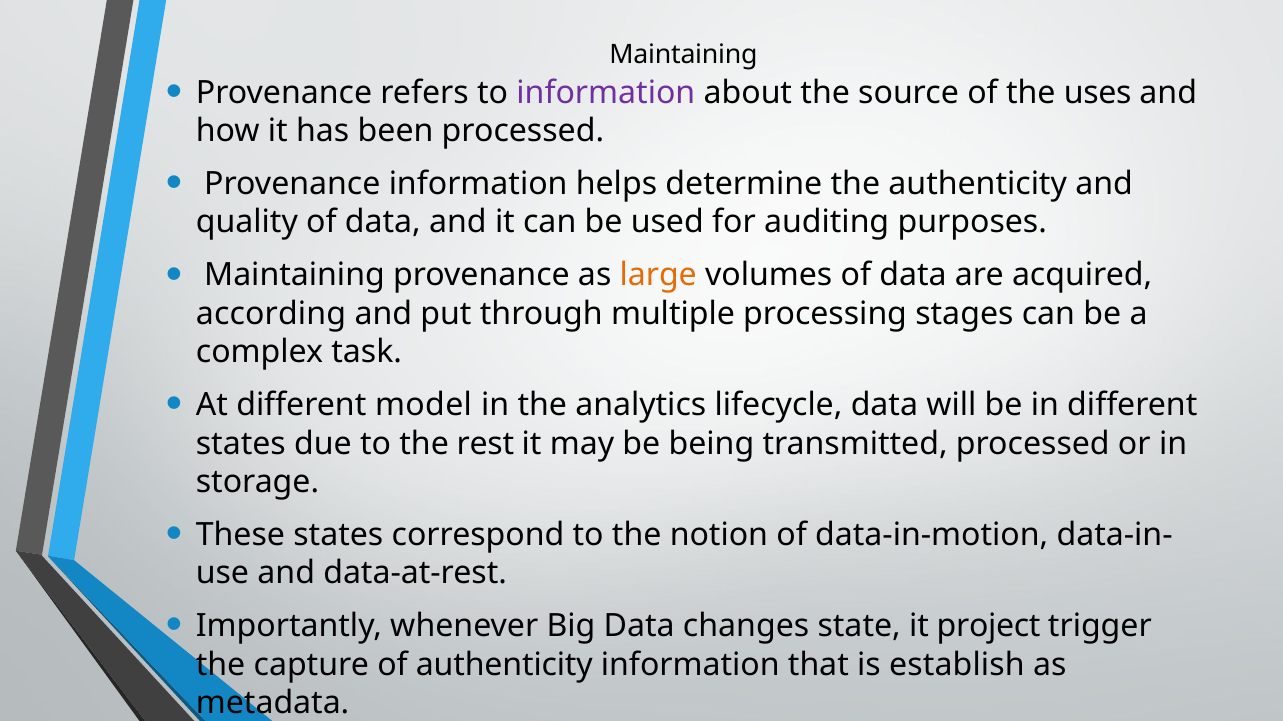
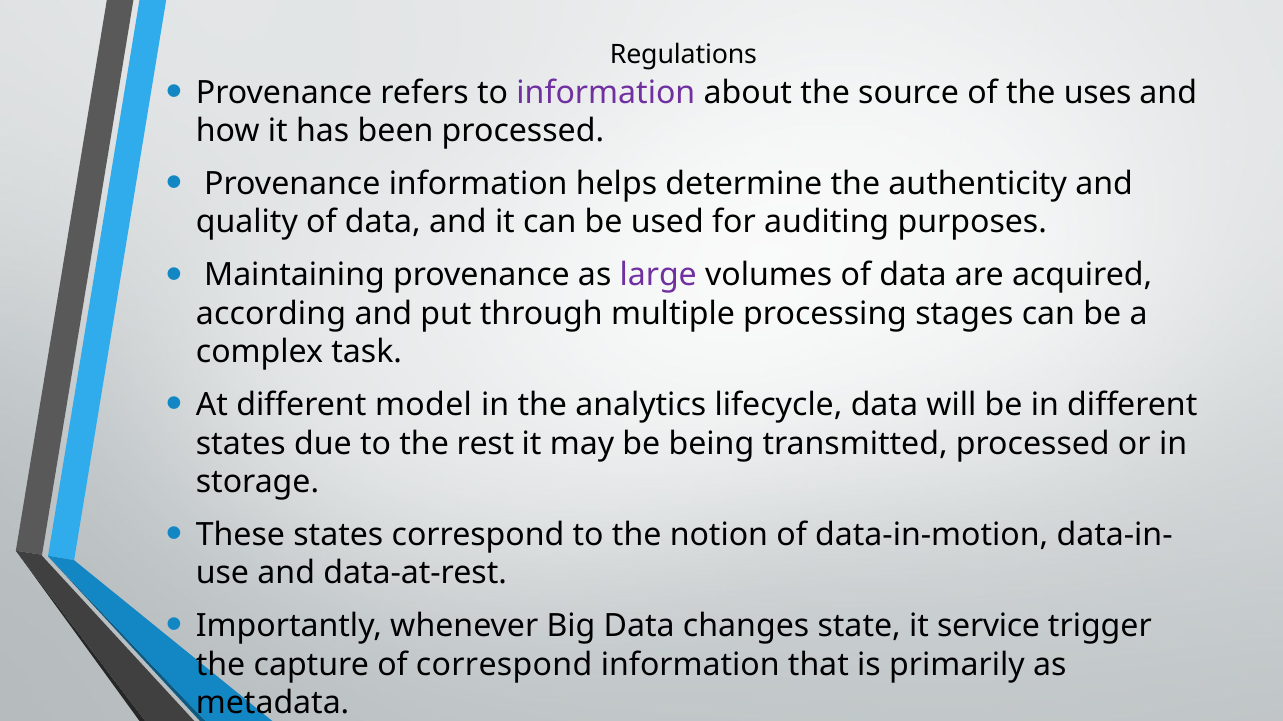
Maintaining: Maintaining -> Regulations (683, 54)
large colour: orange -> purple (658, 276)
project: project -> service (989, 627)
of authenticity: authenticity -> correspond (504, 665)
establish: establish -> primarily (957, 665)
